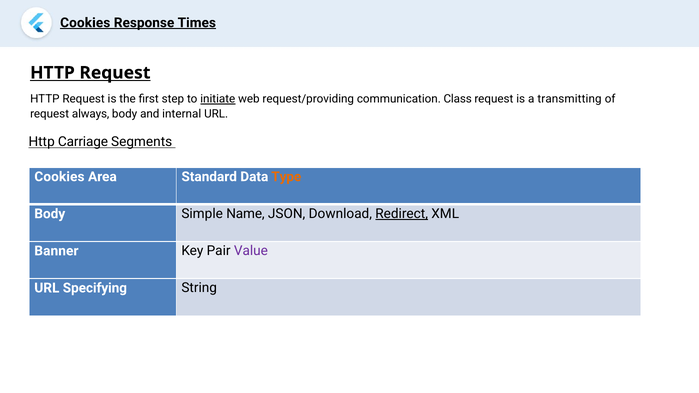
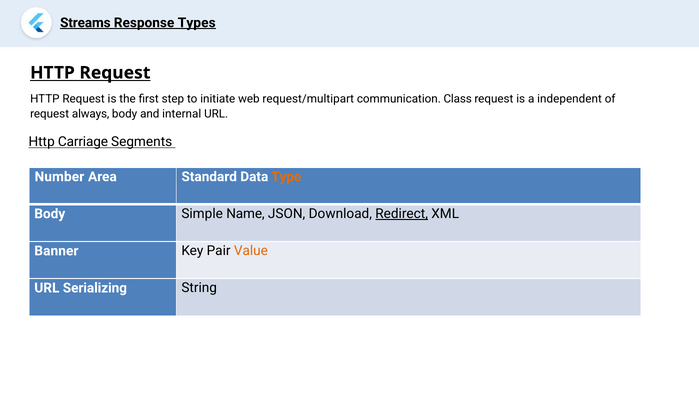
Cookies: Cookies -> Streams (85, 23)
Times: Times -> Types (197, 23)
initiate underline: present -> none (218, 99)
request/providing: request/providing -> request/multipart (308, 99)
transmitting: transmitting -> independent (570, 99)
Cookies: Cookies -> Number (59, 177)
Value colour: purple -> orange (251, 251)
Specifying: Specifying -> Serializing (95, 288)
